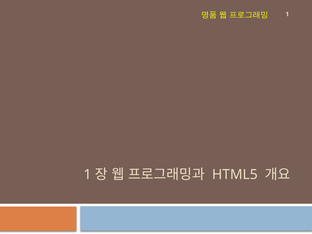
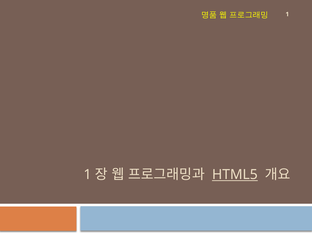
HTML5 underline: none -> present (235, 175)
